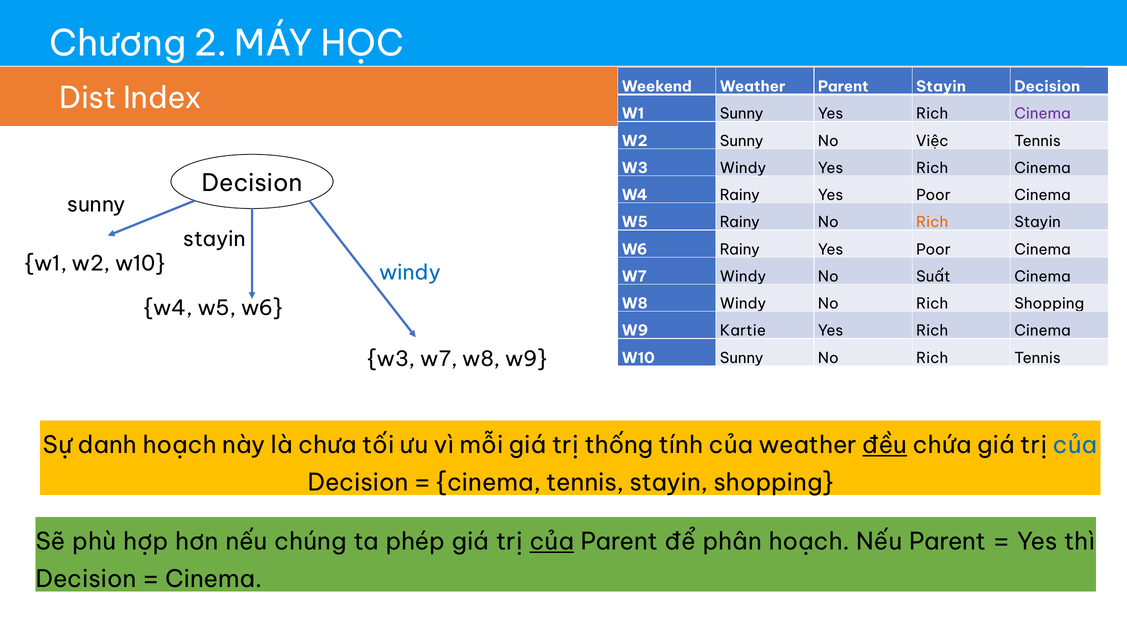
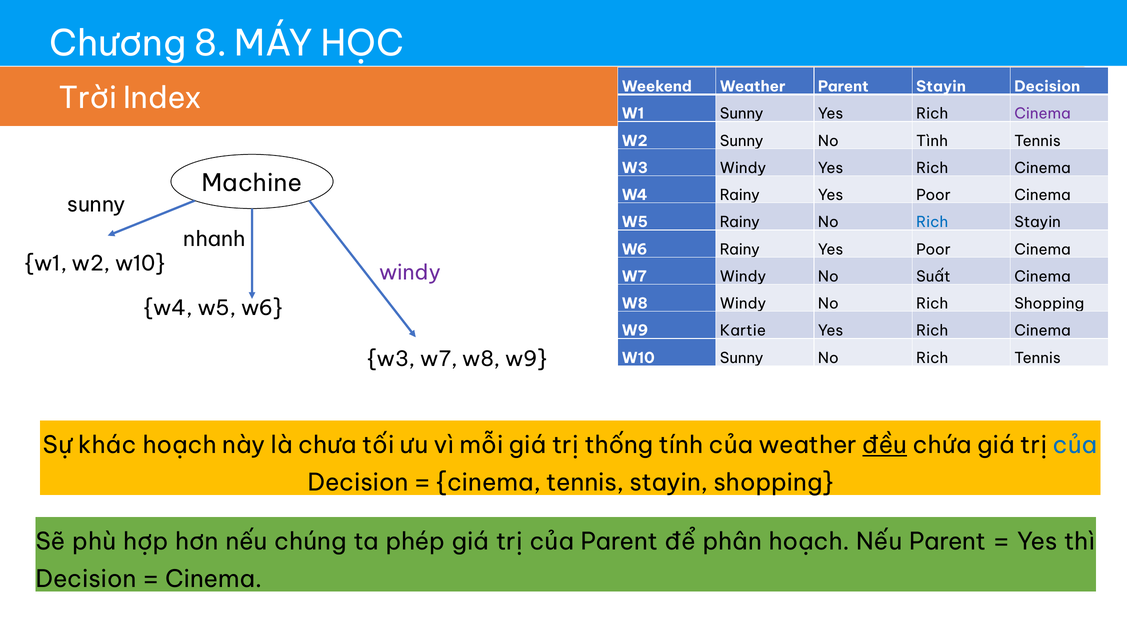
2: 2 -> 8 (210, 44)
Dist: Dist -> Trời (88, 98)
Việc: Việc -> Tình (932, 141)
Decision: Decision -> Machine (252, 183)
Rich colour: orange -> blue (932, 222)
stayin: stayin -> nhanh (215, 239)
windy colour: blue -> purple (410, 273)
danh: danh -> khác (107, 445)
của underline: present -> none (552, 542)
